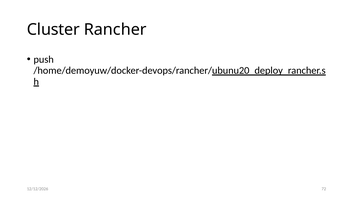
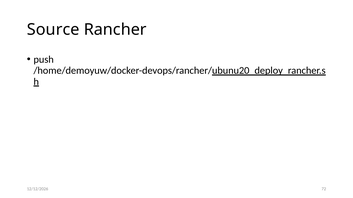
Cluster: Cluster -> Source (53, 30)
